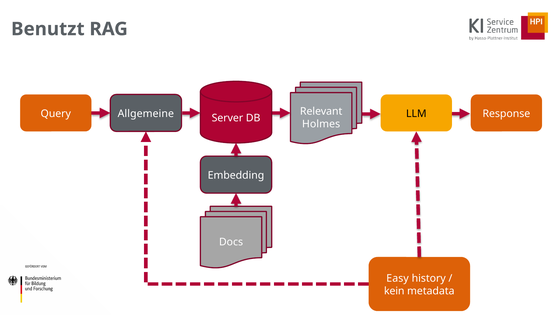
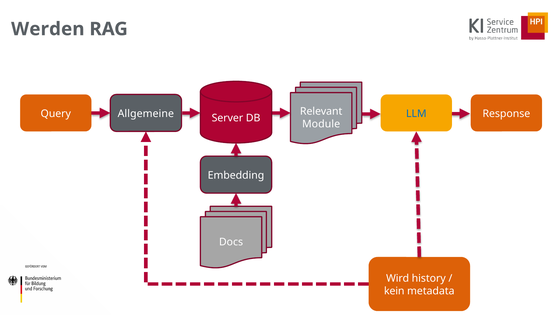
Benutzt: Benutzt -> Werden (48, 29)
LLM colour: black -> blue (416, 114)
Holmes: Holmes -> Module (321, 124)
Easy: Easy -> Wird (398, 278)
